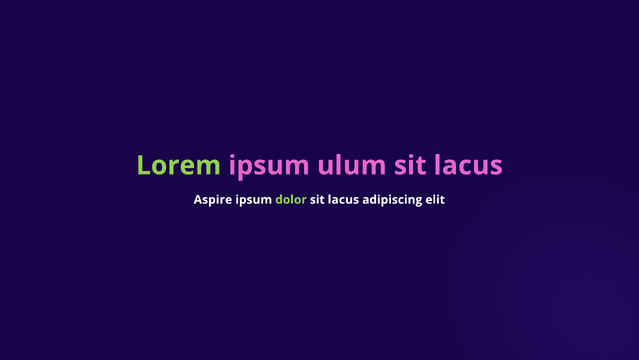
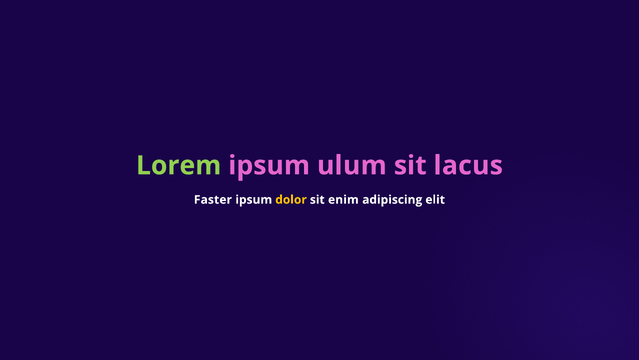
Aspire: Aspire -> Faster (213, 199)
dolor colour: light green -> yellow (291, 199)
lacus: lacus -> enim (343, 199)
